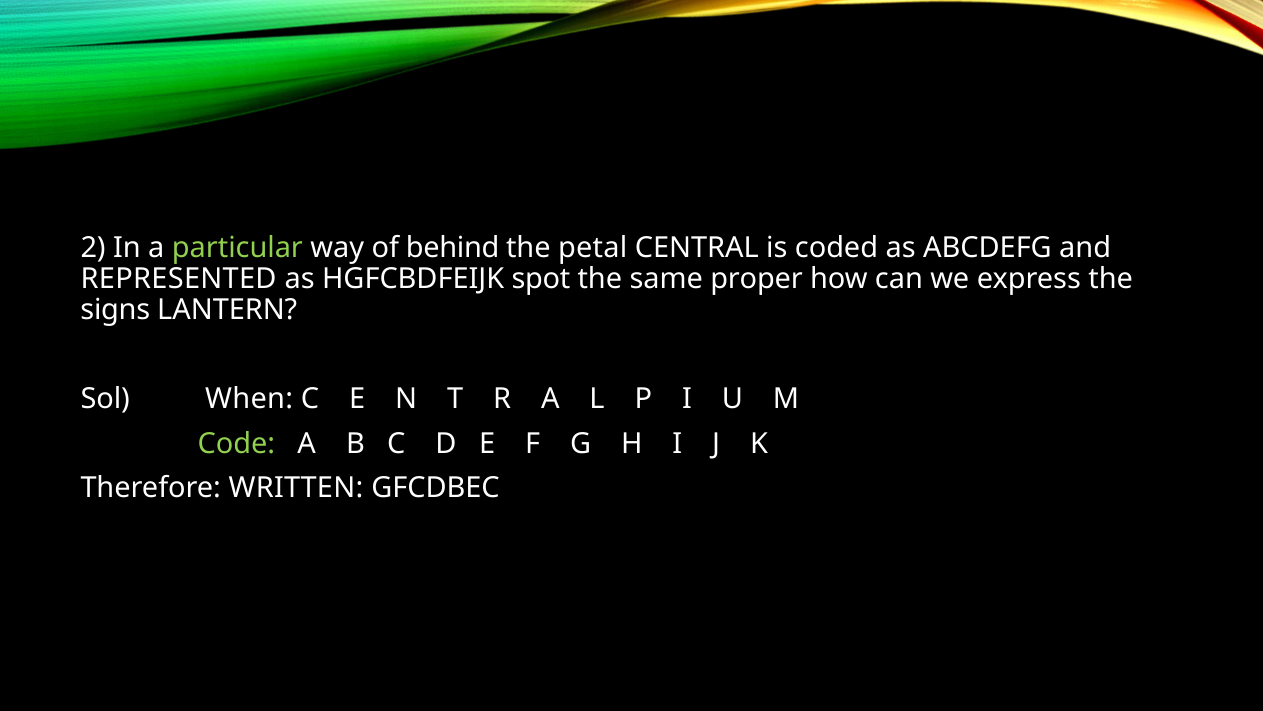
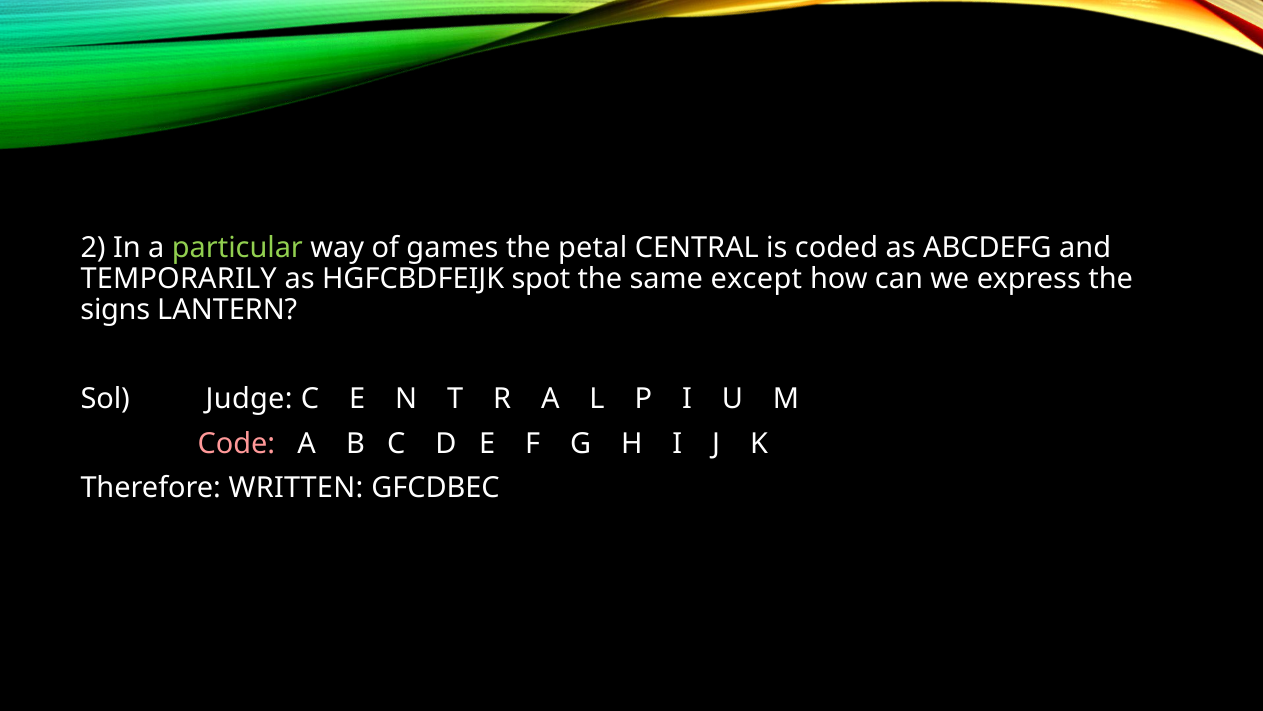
behind: behind -> games (452, 248)
REPRESENTED: REPRESENTED -> TEMPORARILY (179, 279)
proper: proper -> except (756, 279)
When: When -> Judge (249, 399)
Code colour: light green -> pink (236, 443)
